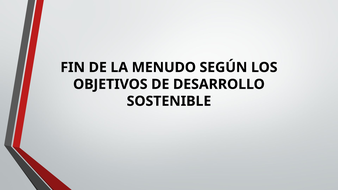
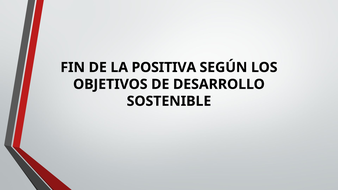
MENUDO: MENUDO -> POSITIVA (164, 67)
